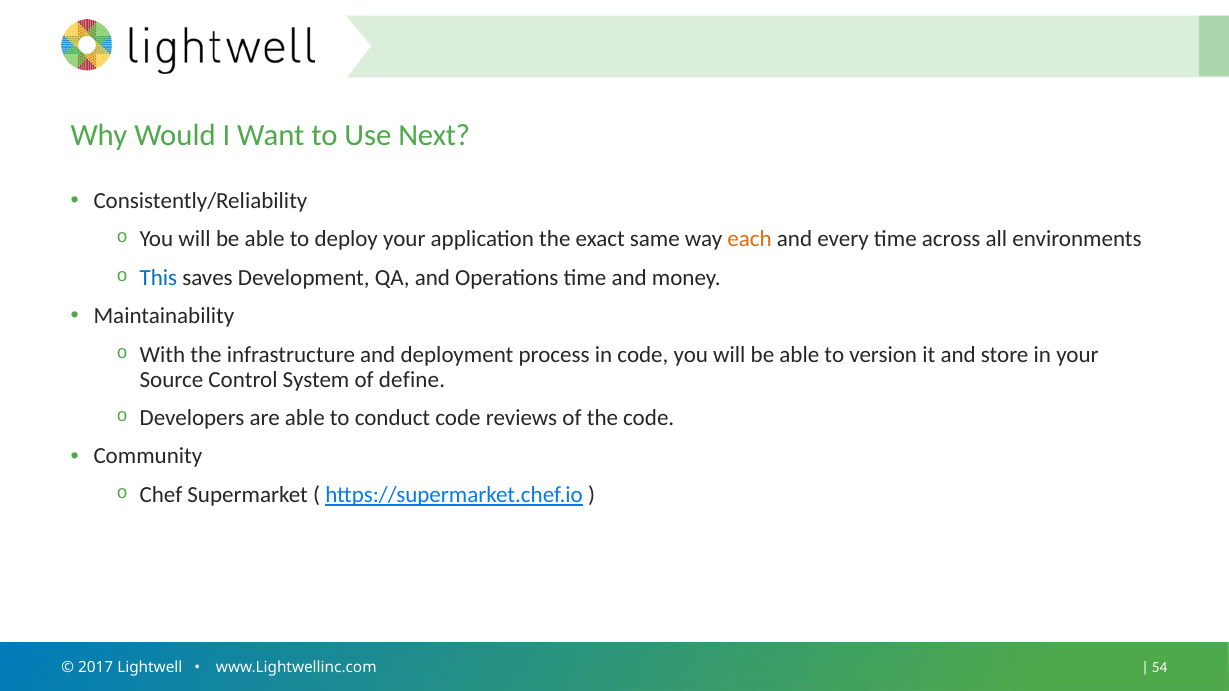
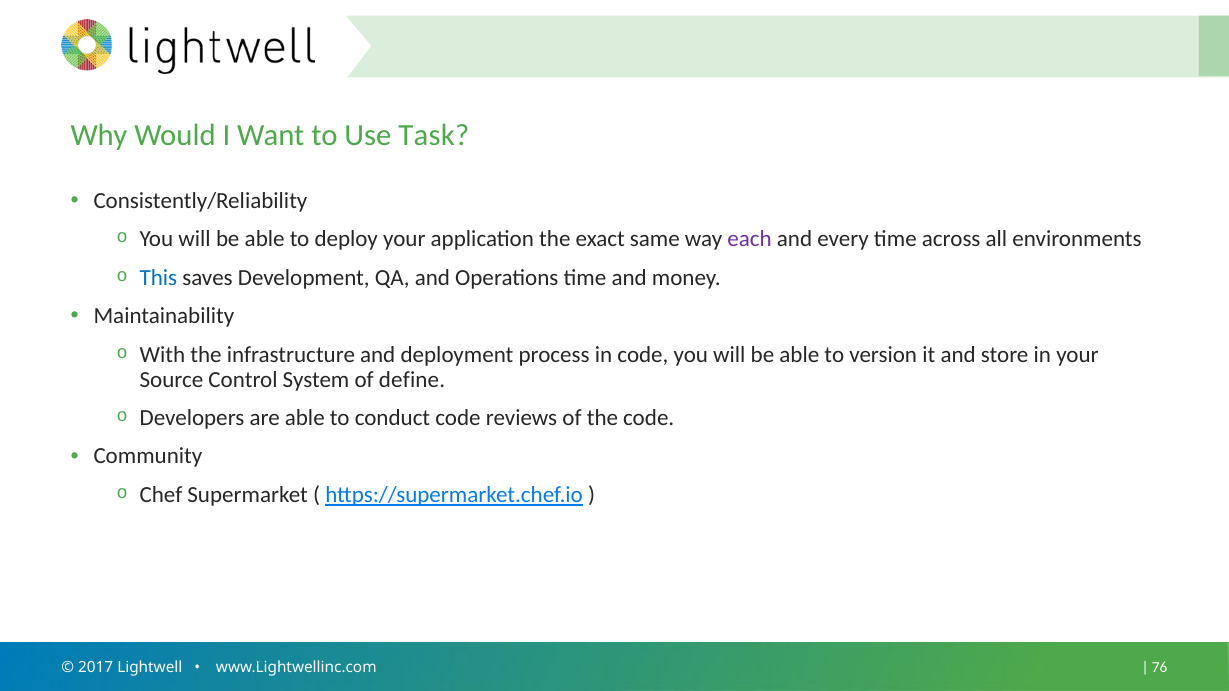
Next: Next -> Task (434, 135)
each colour: orange -> purple (750, 239)
54: 54 -> 76 (1160, 667)
